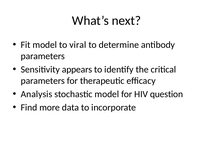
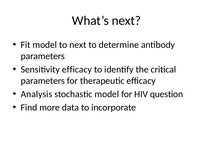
to viral: viral -> next (78, 45)
Sensitivity appears: appears -> efficacy (77, 69)
